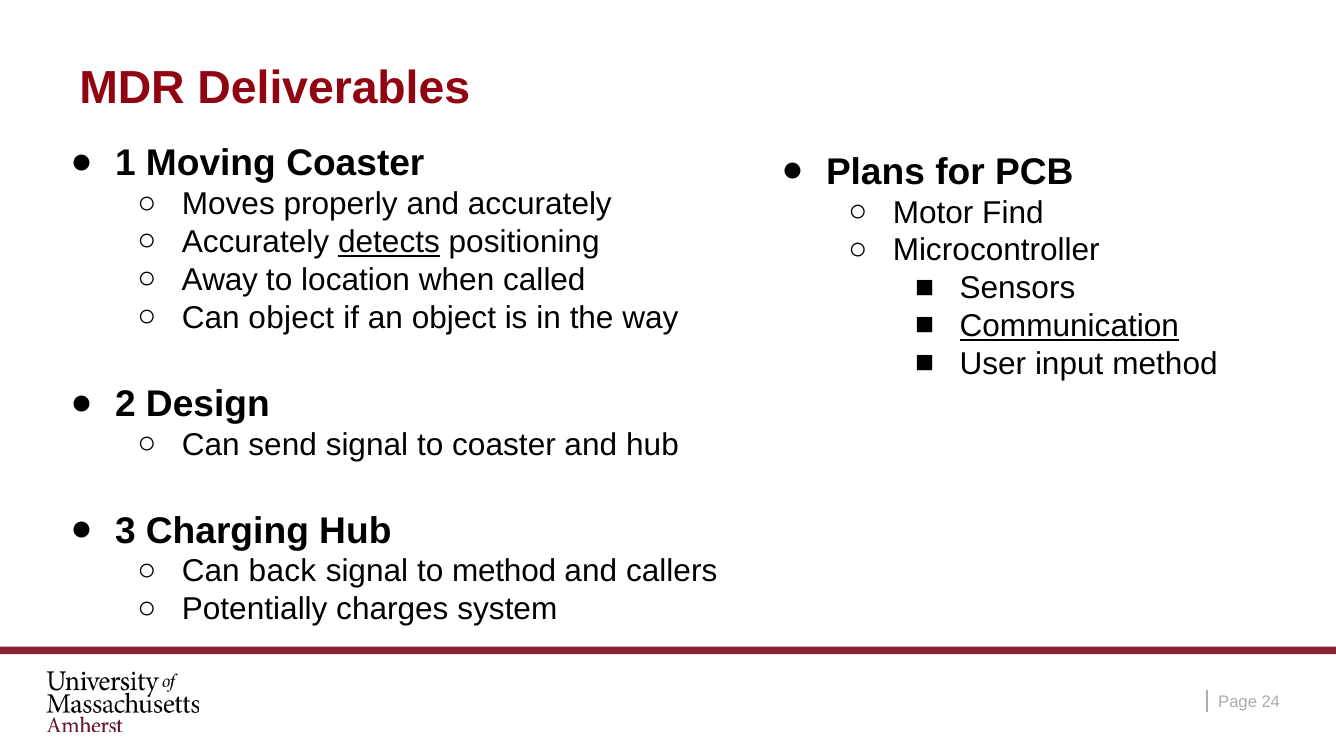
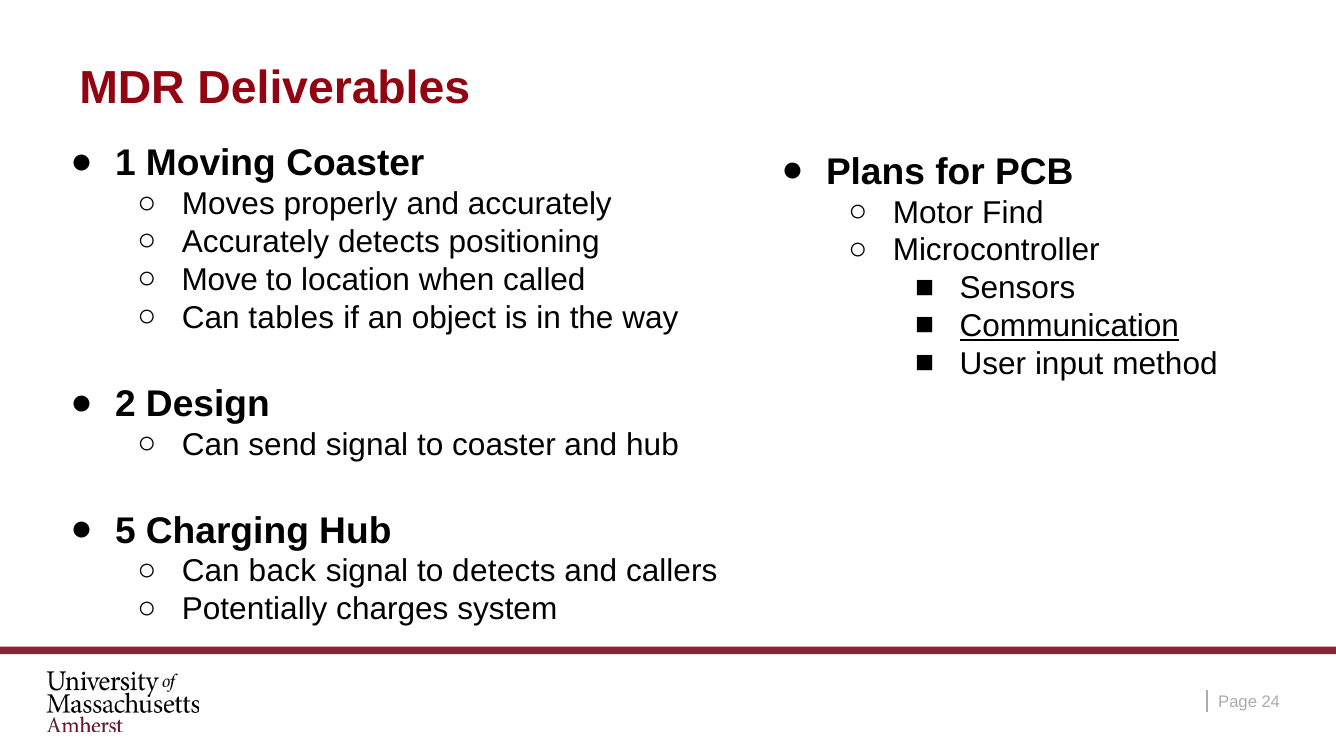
detects underline: present -> none (389, 242)
Away: Away -> Move (220, 280)
Can object: object -> tables (291, 318)
3: 3 -> 5 (125, 531)
to method: method -> detects (504, 572)
